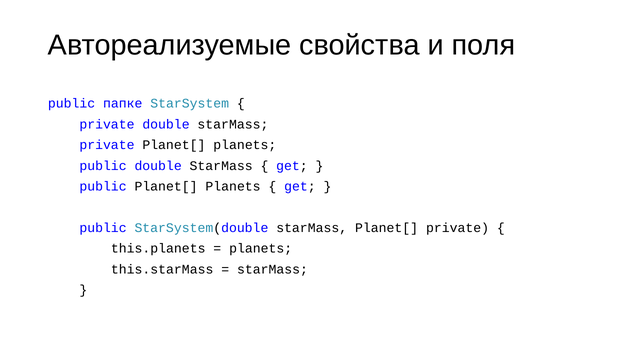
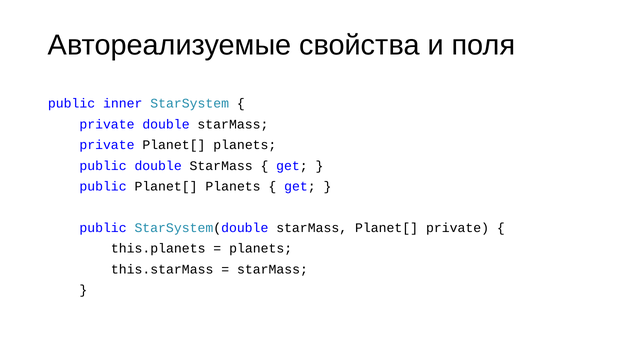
папке: папке -> inner (123, 103)
